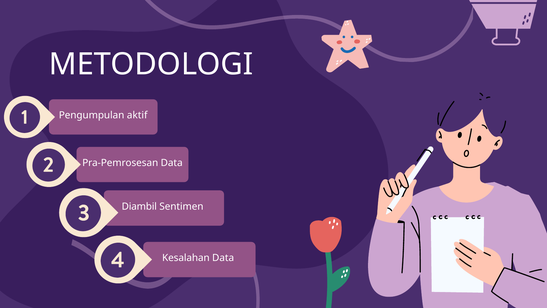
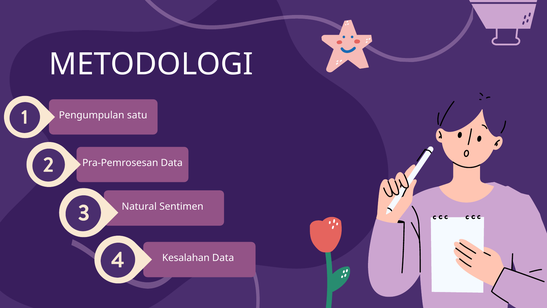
aktif: aktif -> satu (137, 115)
Diambil: Diambil -> Natural (139, 206)
